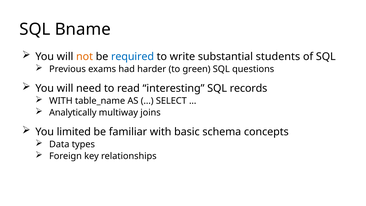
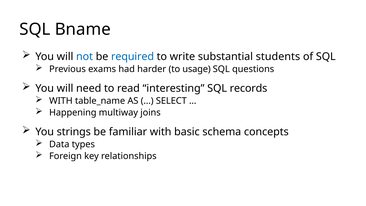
not colour: orange -> blue (85, 56)
green: green -> usage (197, 69)
Analytically: Analytically -> Happening (73, 113)
limited: limited -> strings (74, 132)
